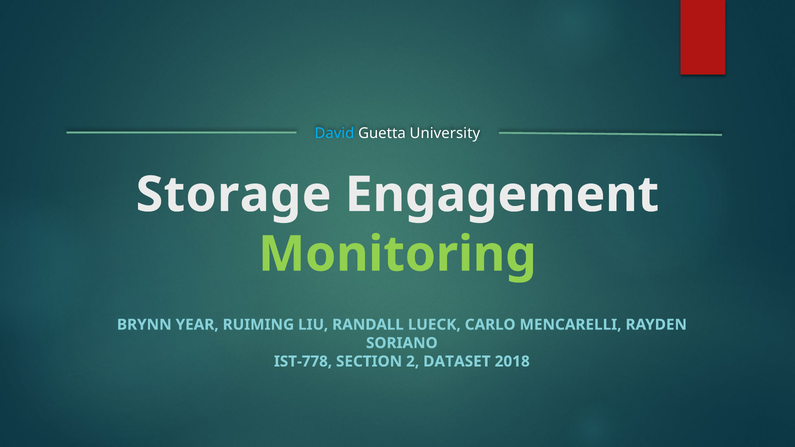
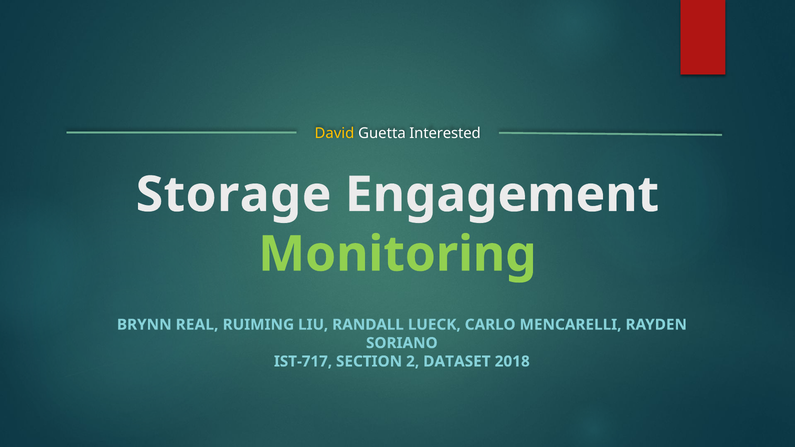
David colour: light blue -> yellow (334, 134)
University: University -> Interested (445, 134)
YEAR: YEAR -> REAL (197, 325)
IST-778: IST-778 -> IST-717 (303, 362)
